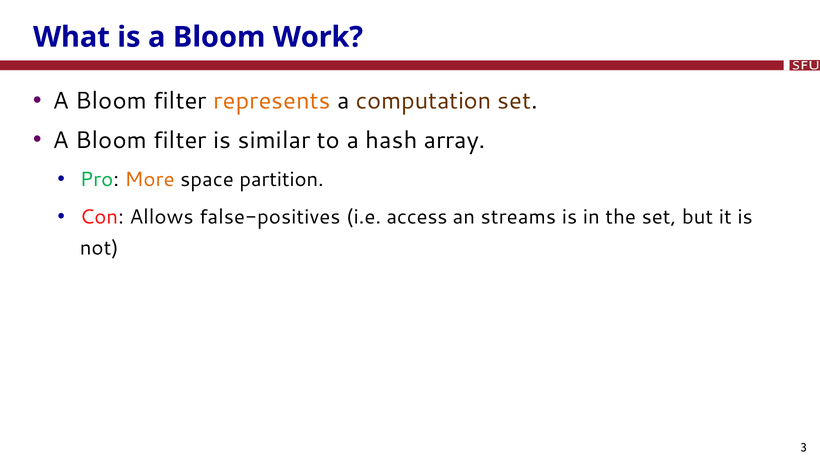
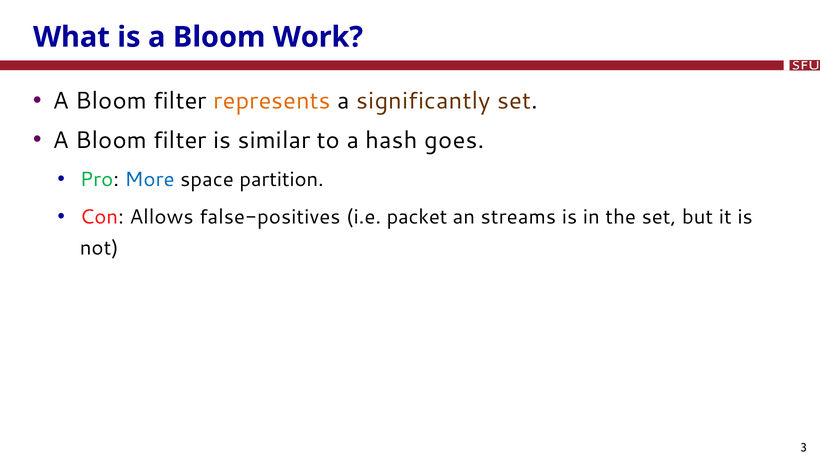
computation: computation -> significantly (424, 101)
array: array -> goes (455, 140)
More colour: orange -> blue (150, 180)
access: access -> packet (417, 217)
